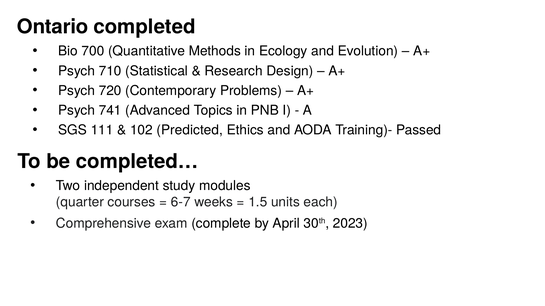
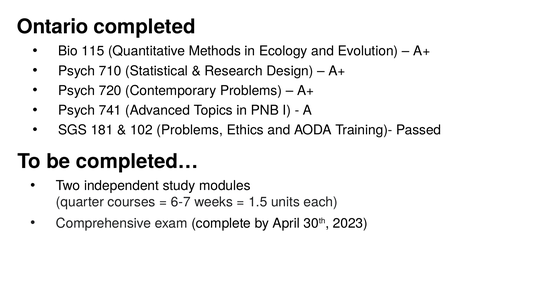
700: 700 -> 115 (93, 51)
111: 111 -> 181 (102, 130)
102 Predicted: Predicted -> Problems (190, 130)
